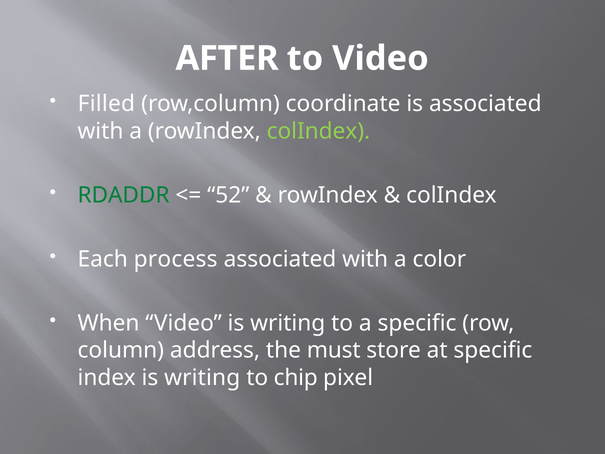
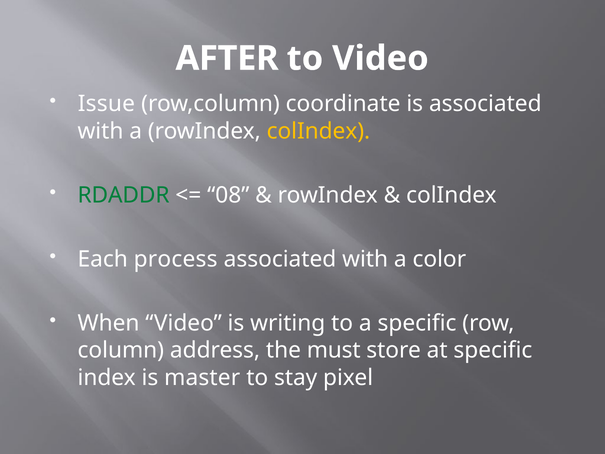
Filled: Filled -> Issue (106, 104)
colIndex colour: light green -> yellow (318, 131)
52: 52 -> 08 (228, 195)
index is writing: writing -> master (202, 377)
chip: chip -> stay (296, 377)
